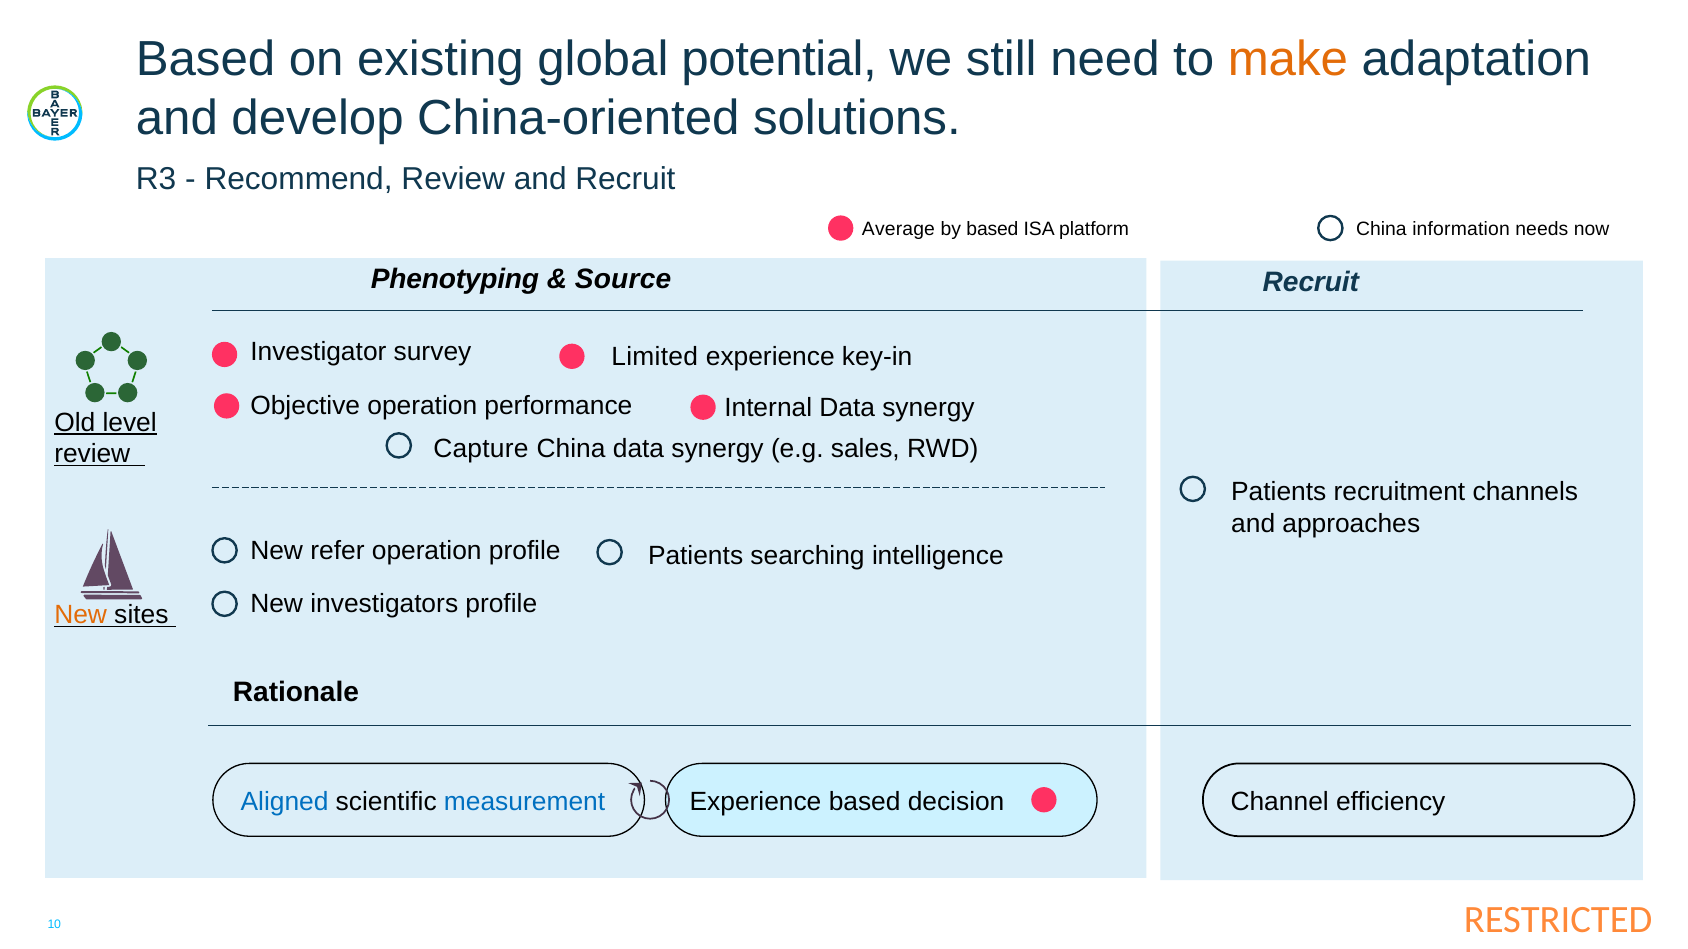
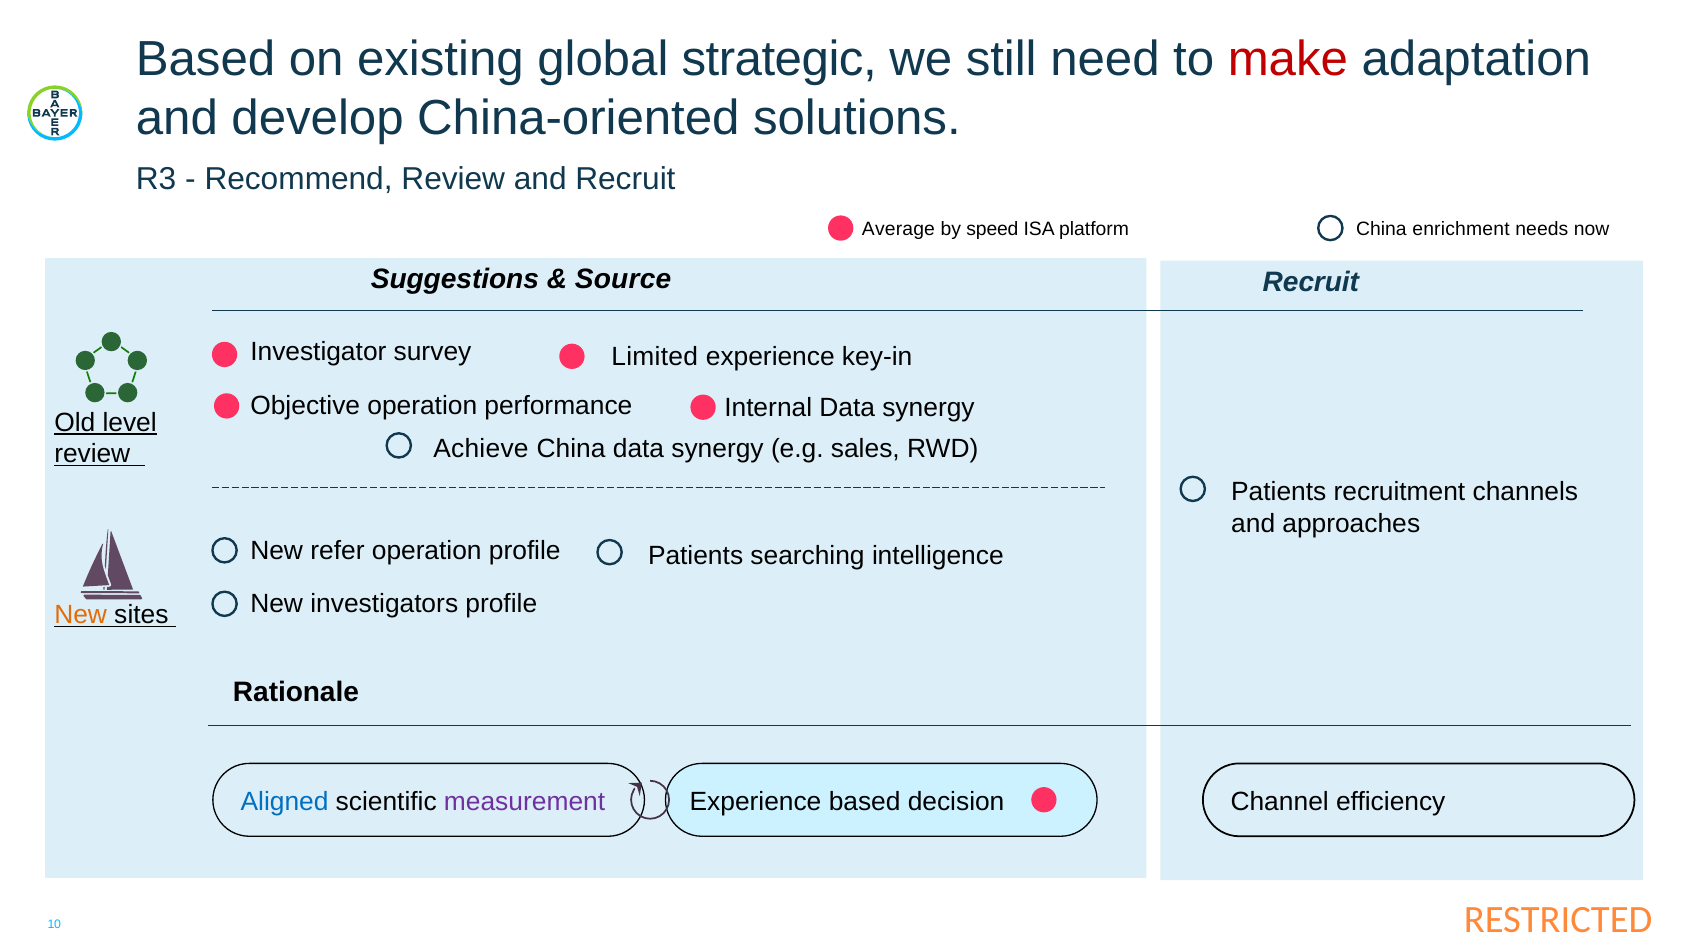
potential: potential -> strategic (779, 60)
make colour: orange -> red (1288, 60)
by based: based -> speed (992, 229)
information: information -> enrichment (1461, 229)
Phenotyping: Phenotyping -> Suggestions (455, 280)
Capture: Capture -> Achieve (481, 449)
measurement colour: blue -> purple (525, 802)
